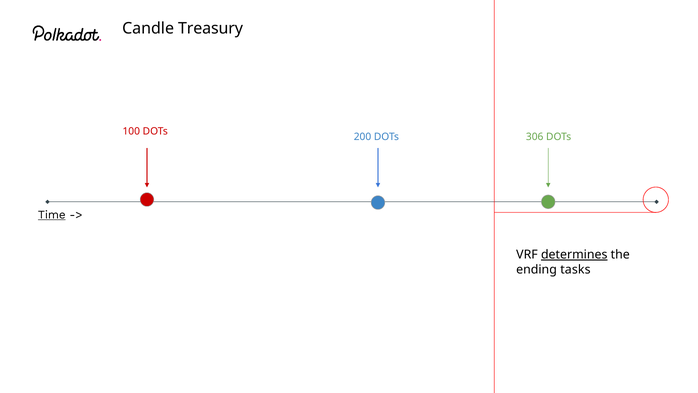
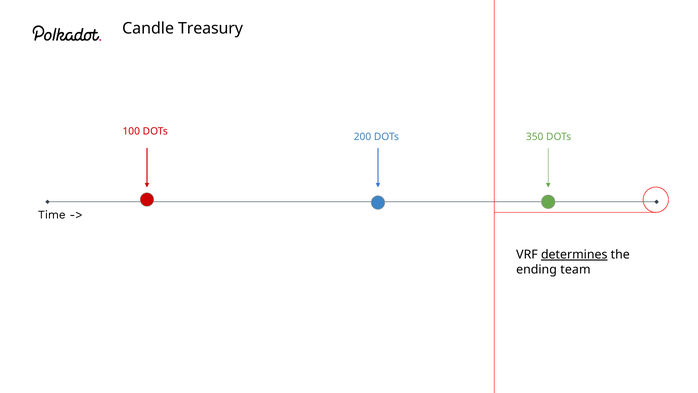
306: 306 -> 350 (535, 137)
Time underline: present -> none (52, 215)
tasks: tasks -> team (575, 269)
